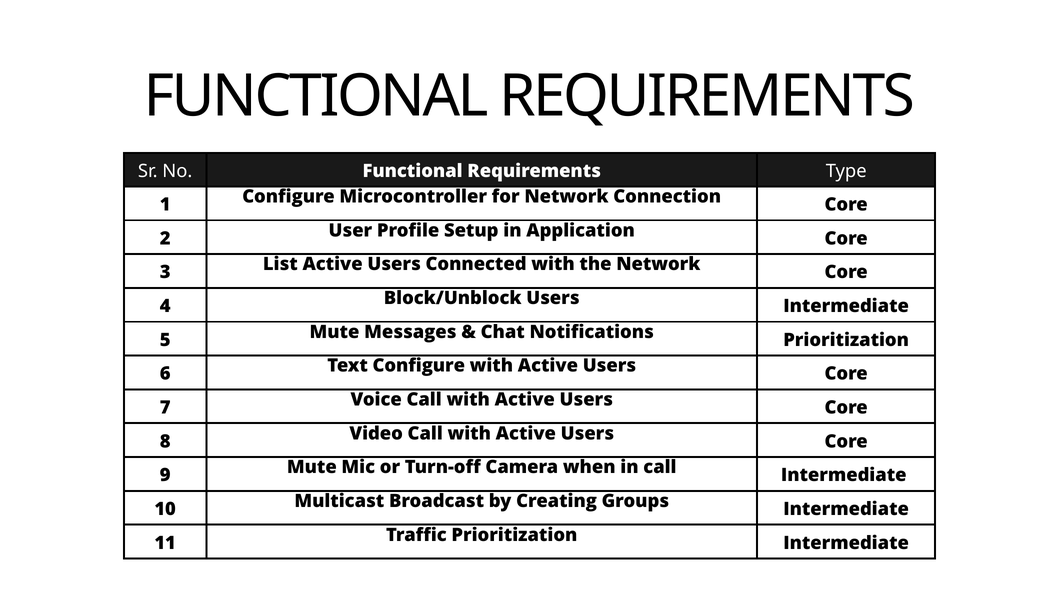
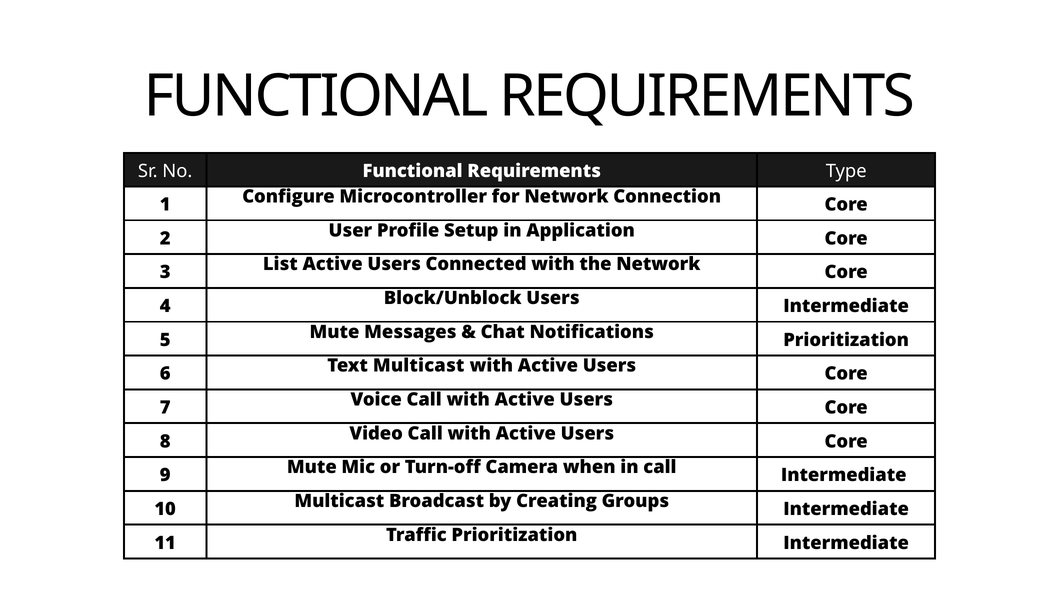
Text Configure: Configure -> Multicast (419, 366)
